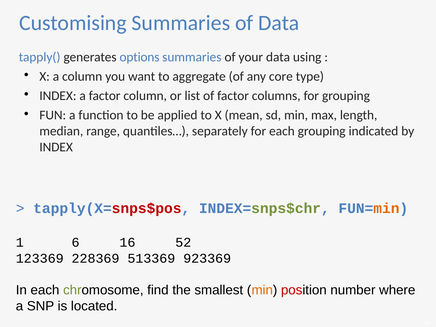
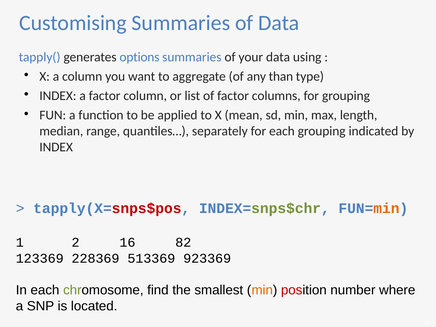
core: core -> than (281, 76)
6: 6 -> 2 (76, 242)
52: 52 -> 82 (183, 242)
